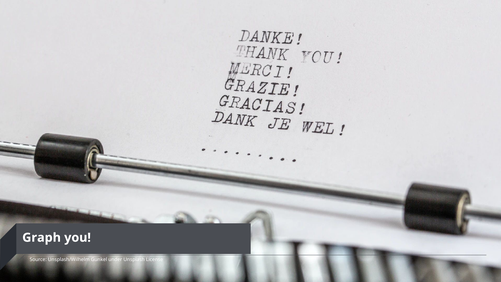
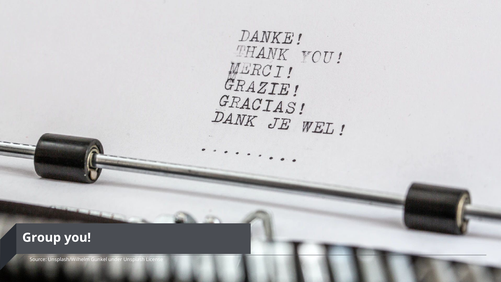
Graph: Graph -> Group (42, 237)
